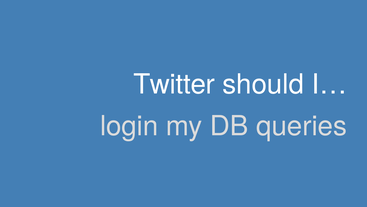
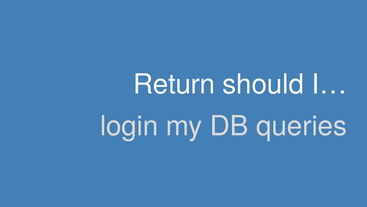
Twitter: Twitter -> Return (174, 84)
